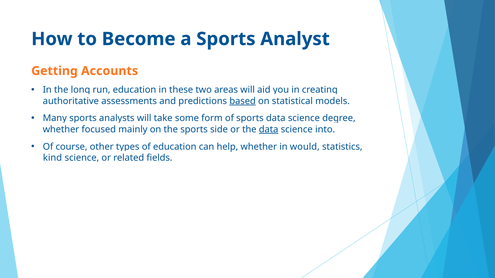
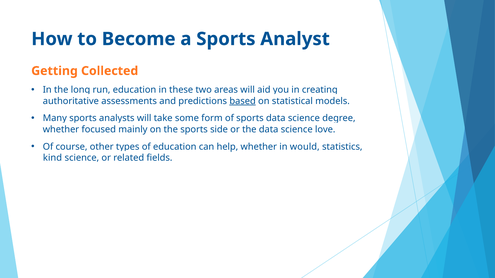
Accounts: Accounts -> Collected (110, 71)
data underline: present -> none (269, 130)
into: into -> love (325, 130)
